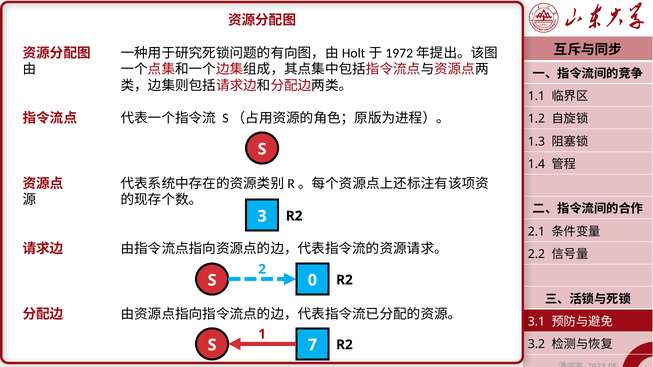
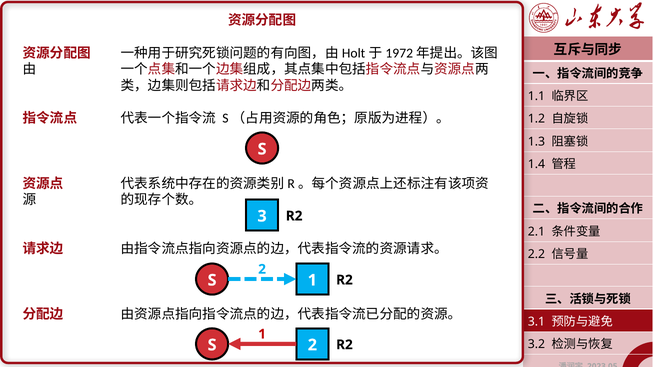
S 0: 0 -> 1 (312, 280)
S 7: 7 -> 2 (312, 345)
